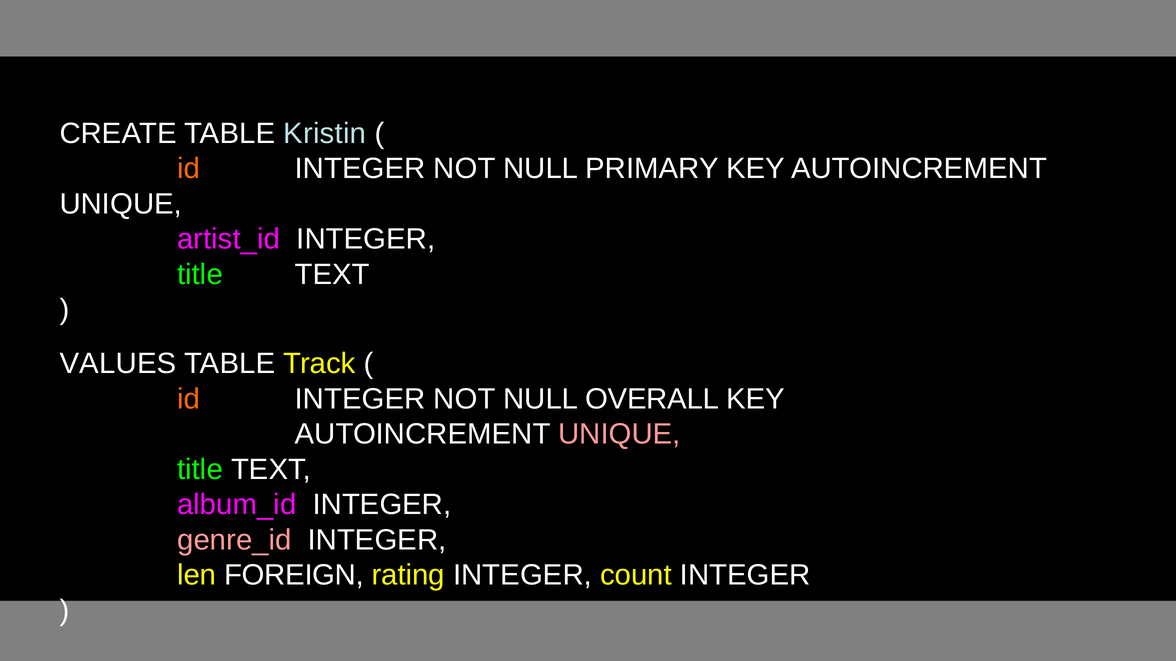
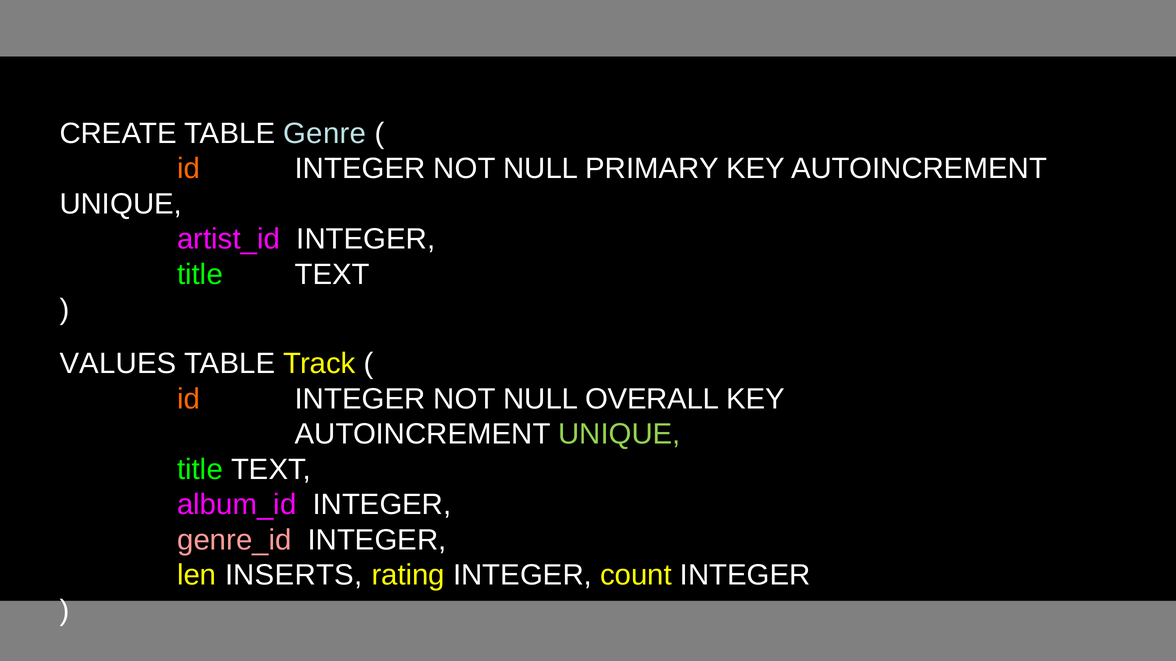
Kristin: Kristin -> Genre (325, 134)
UNIQUE colour: pink -> light green (619, 434)
FOREIGN: FOREIGN -> INSERTS (294, 576)
